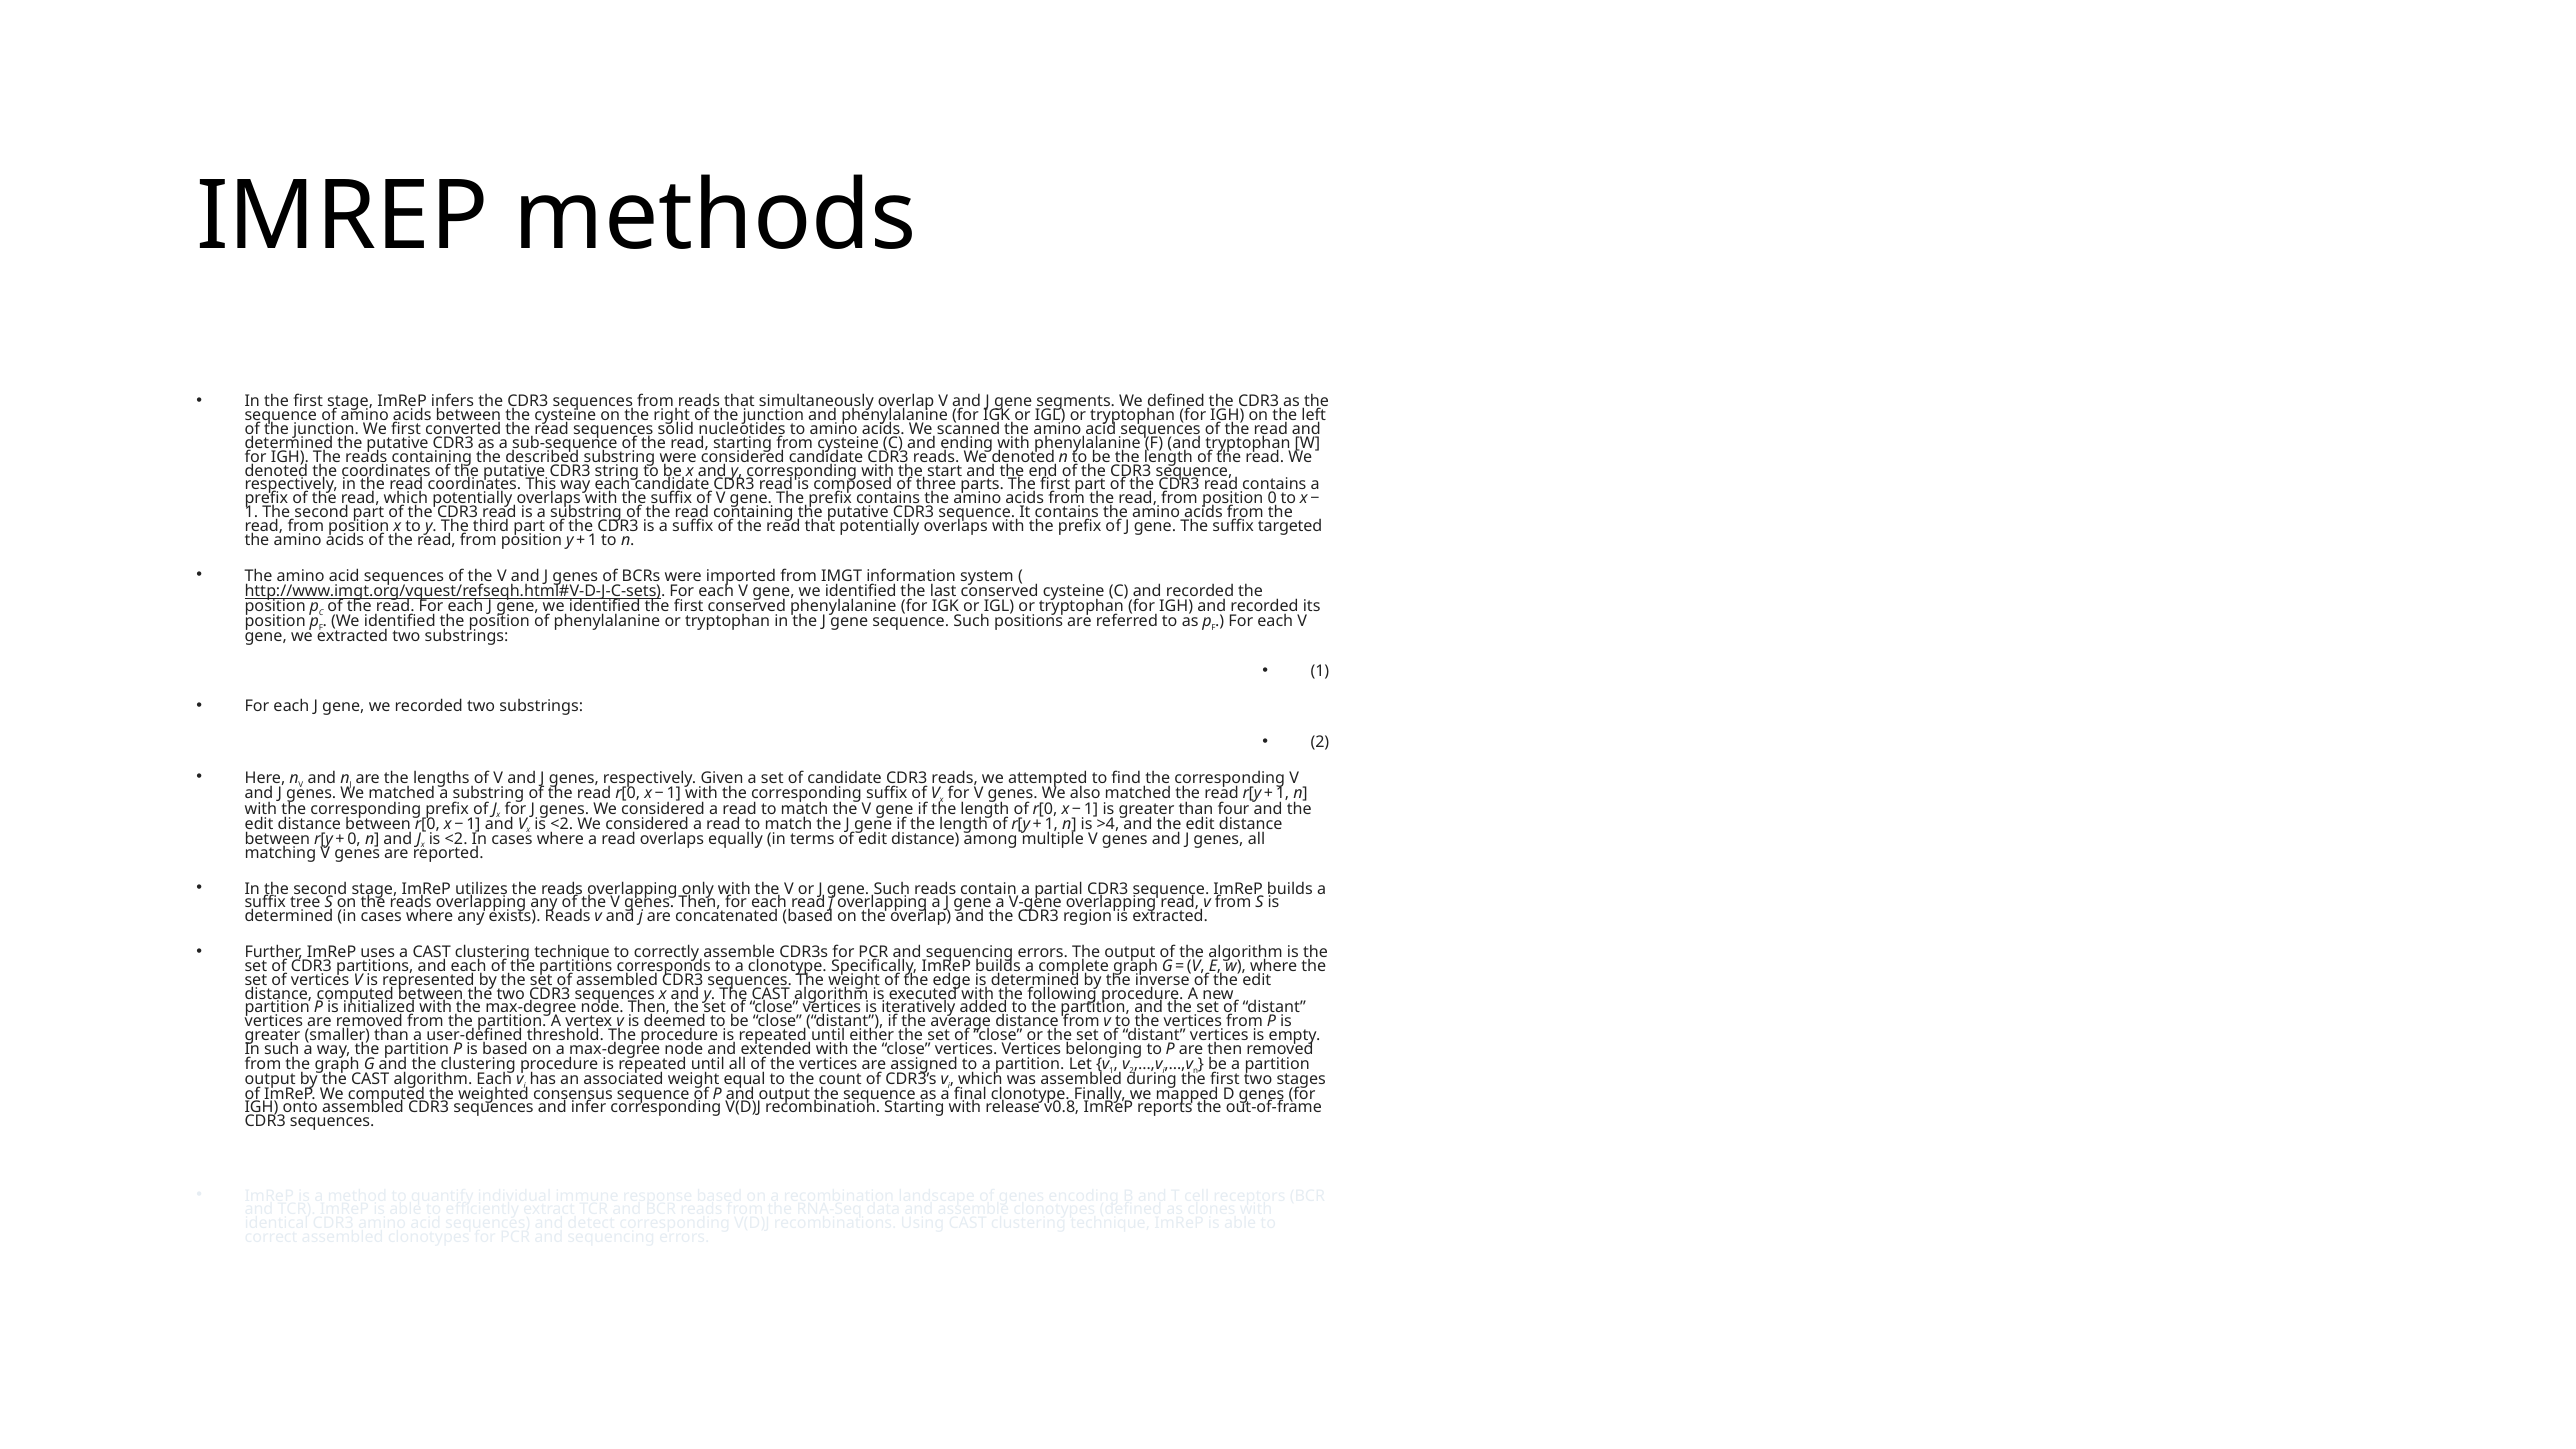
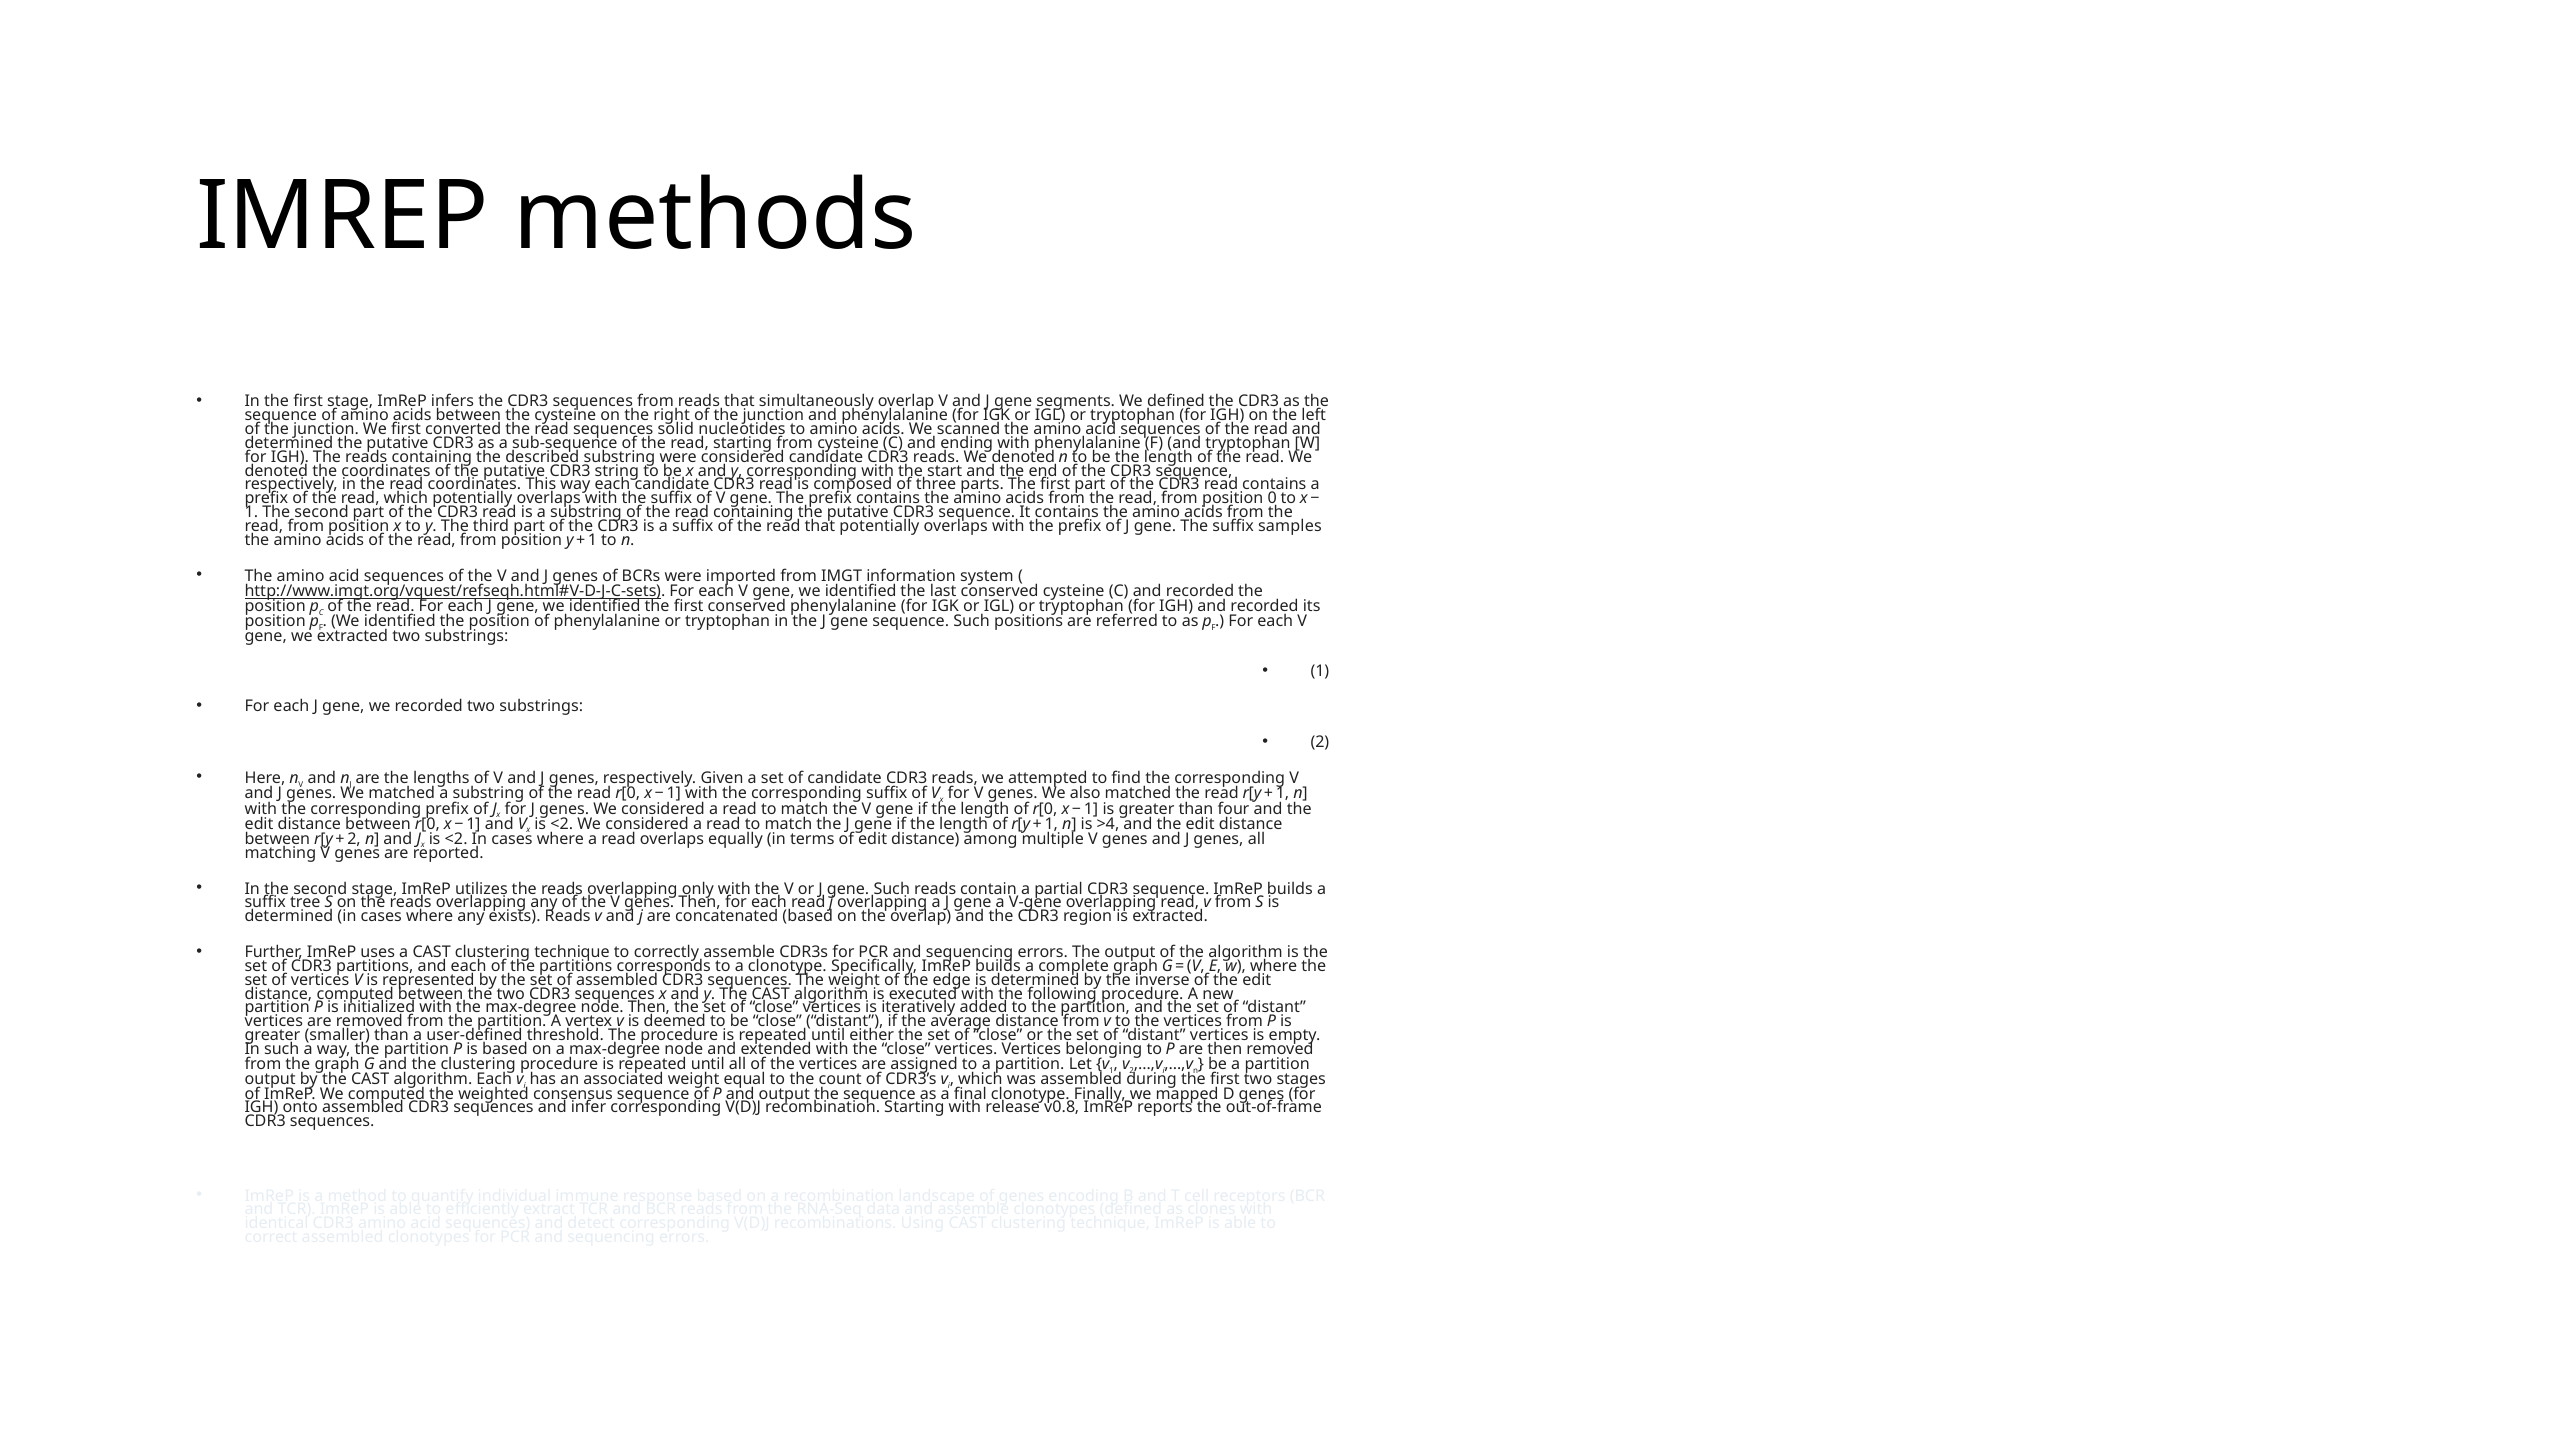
targeted: targeted -> samples (1290, 526)
0: 0 -> 2 (354, 839)
